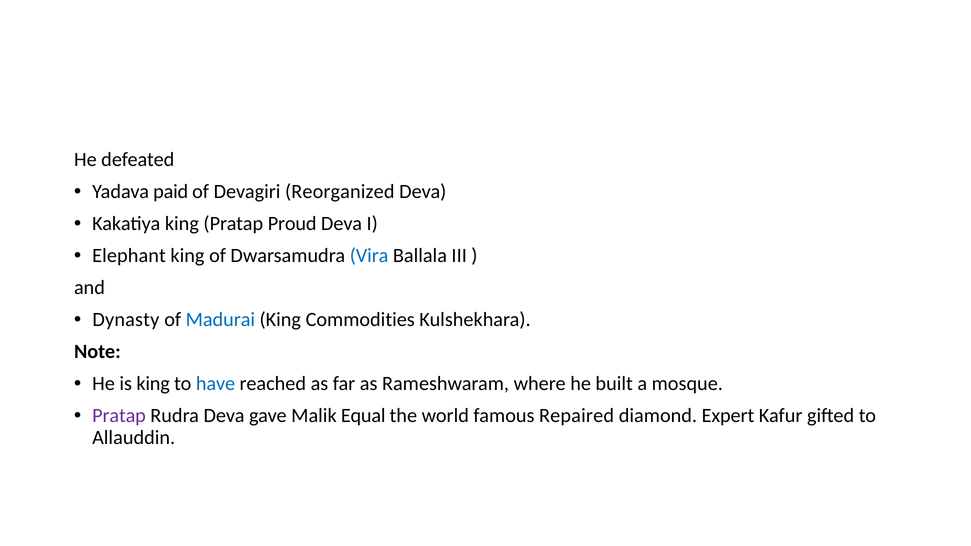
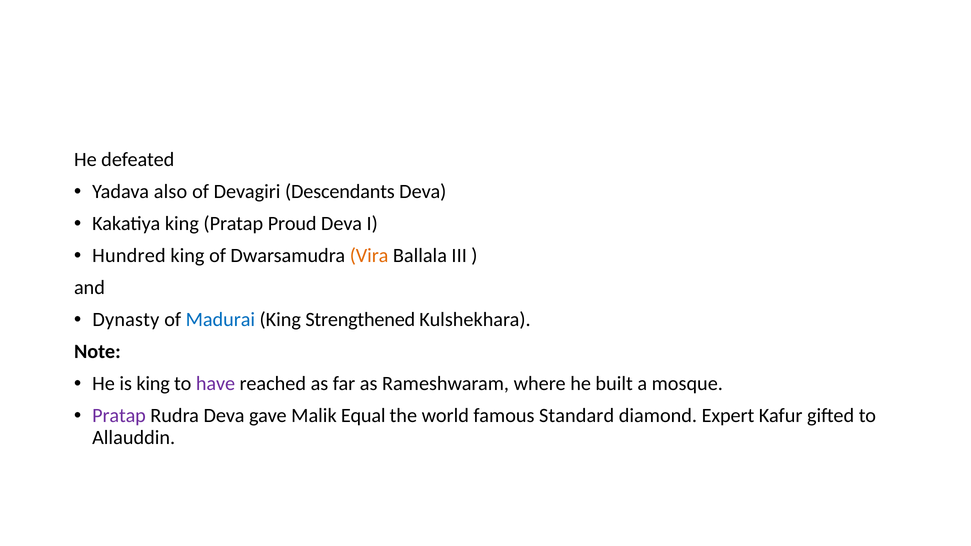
paid: paid -> also (171, 192)
Reorganized: Reorganized -> Descendants (340, 192)
Elephant: Elephant -> Hundred (129, 256)
Vira colour: blue -> orange (369, 256)
Commodities: Commodities -> Strengthened (360, 320)
have colour: blue -> purple (216, 384)
Repaired: Repaired -> Standard (577, 416)
